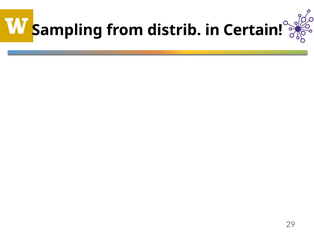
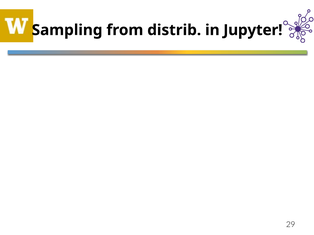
Certain: Certain -> Jupyter (253, 30)
